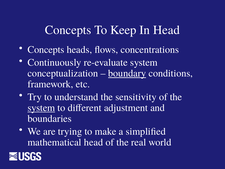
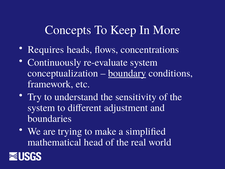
In Head: Head -> More (167, 30)
Concepts: Concepts -> Requires (46, 50)
system underline: present -> none (41, 108)
